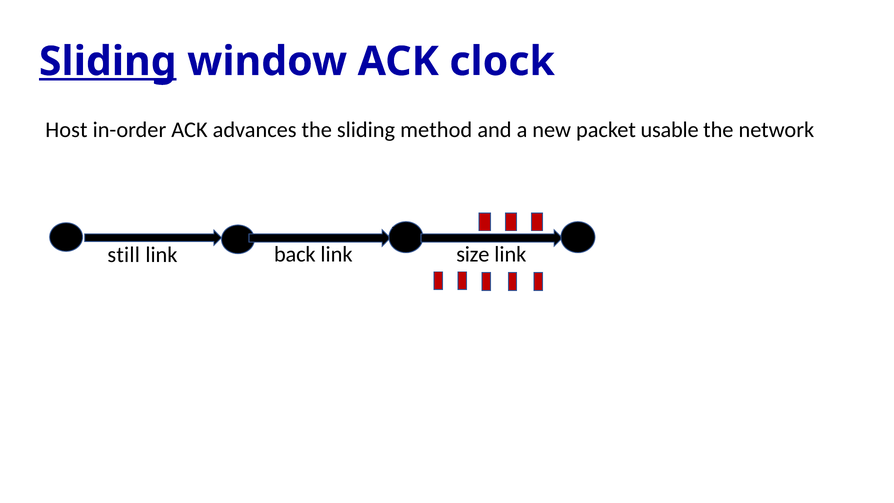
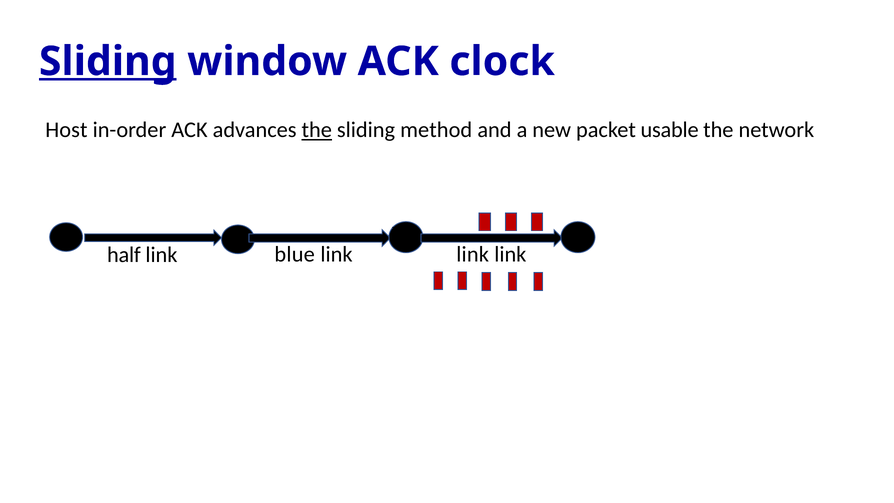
the underline: none -> present (317, 130)
back: back -> blue (295, 254)
still: still -> half (124, 255)
size: size -> link (473, 254)
